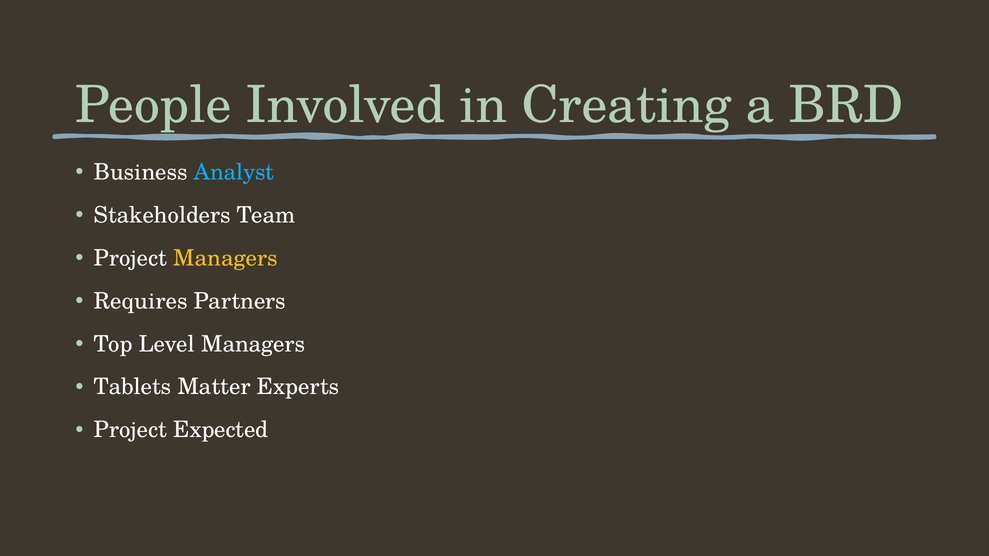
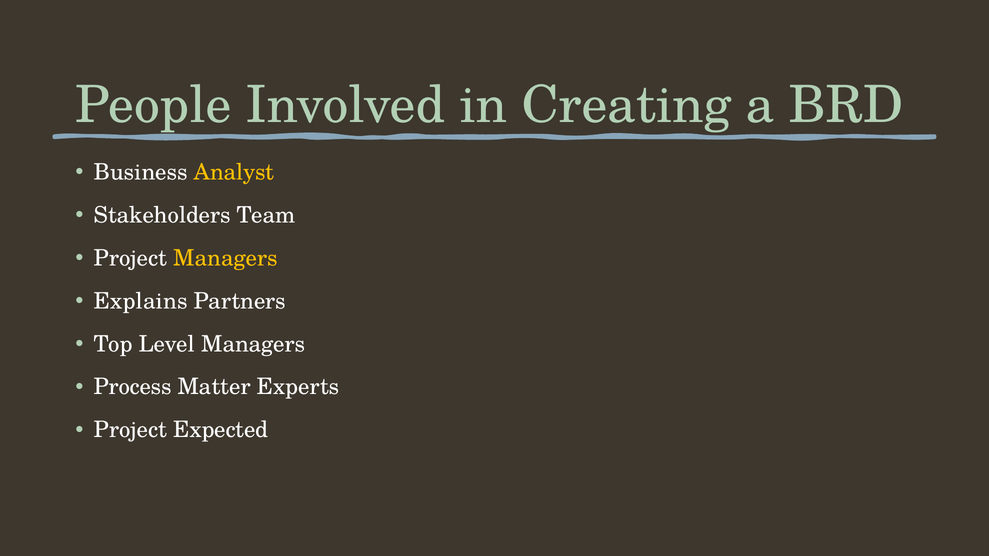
Analyst colour: light blue -> yellow (234, 172)
Requires: Requires -> Explains (141, 301)
Tablets: Tablets -> Process (133, 387)
